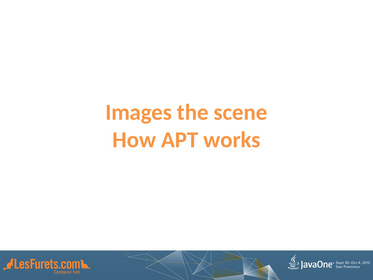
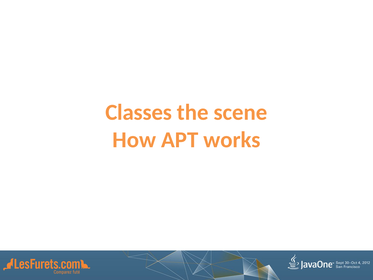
Images: Images -> Classes (139, 112)
